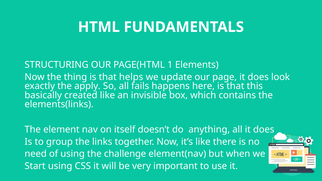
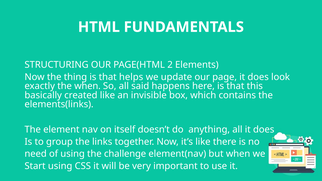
1: 1 -> 2 (170, 65)
the apply: apply -> when (87, 86)
fails: fails -> said (140, 86)
